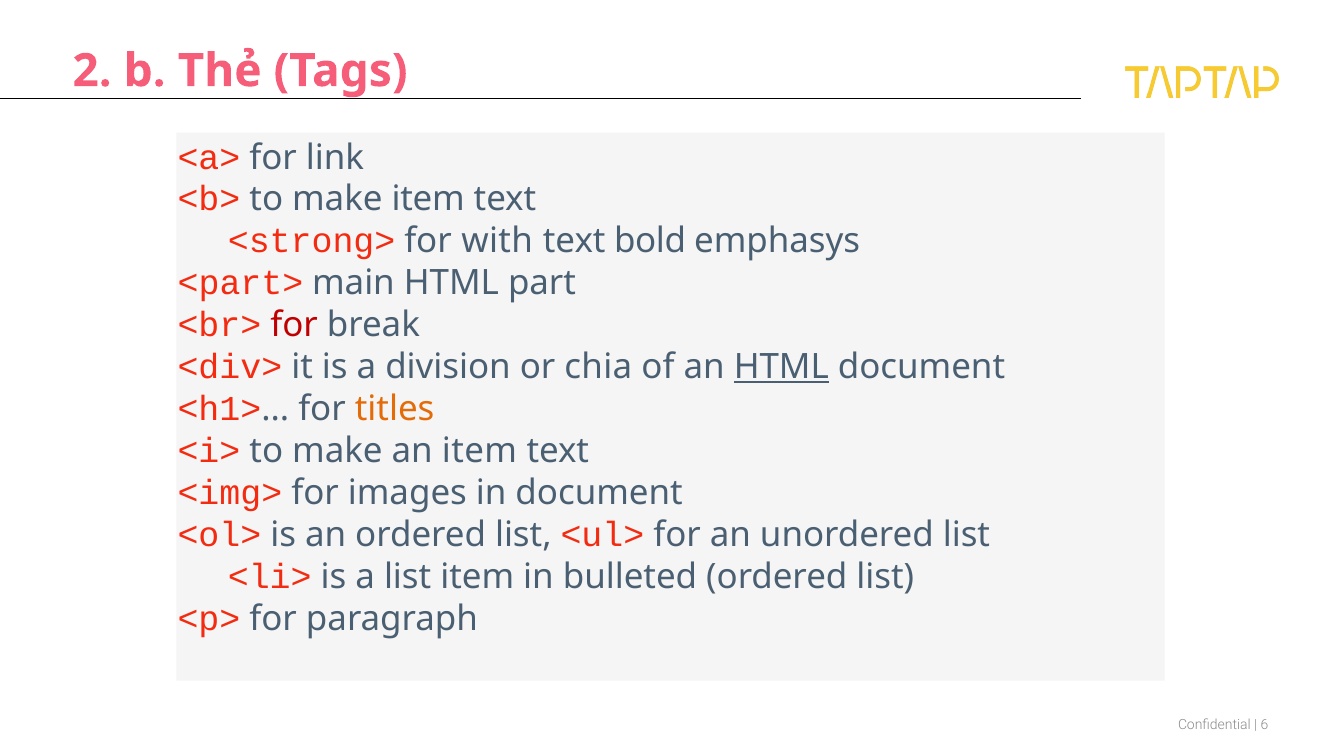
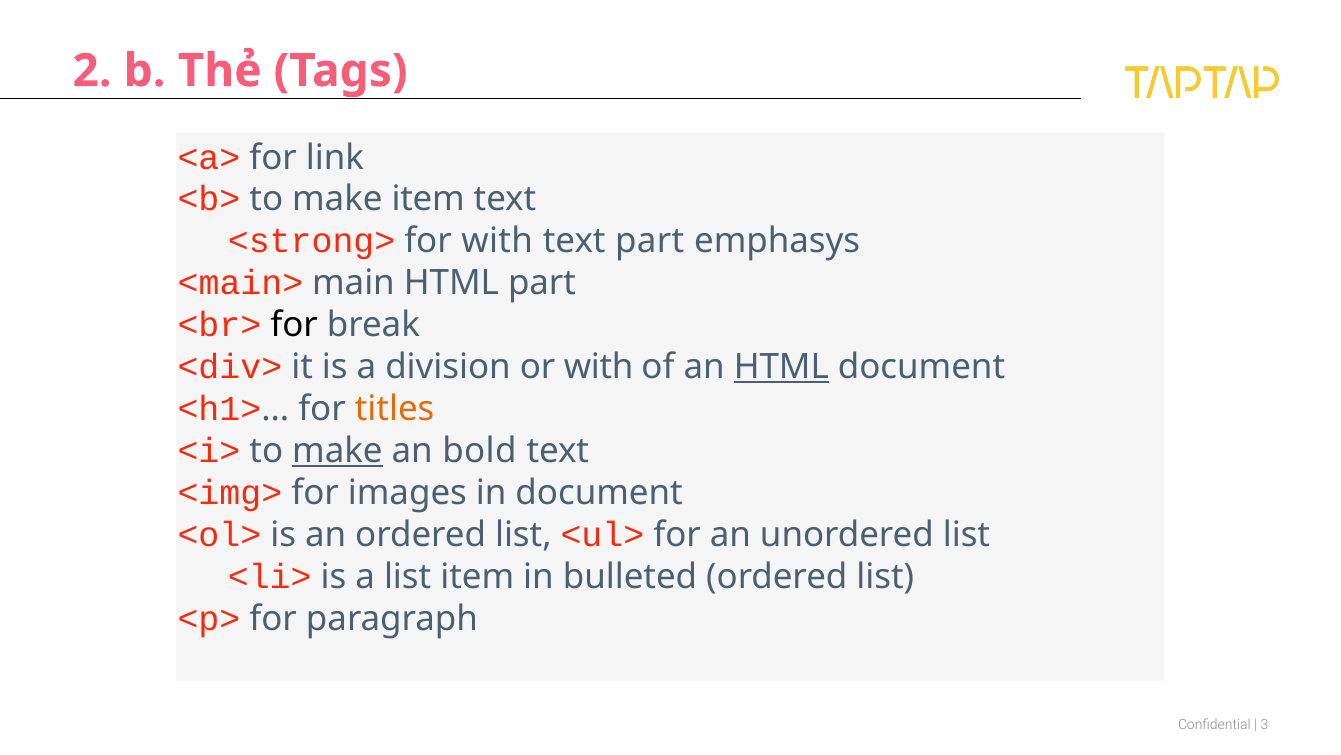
text bold: bold -> part (650, 241)
<part>: <part> -> <main> (240, 283)
for colour: red -> black (294, 325)
or chia: chia -> with (599, 367)
make underline: none -> present (337, 451)
an item: item -> bold (479, 451)
6: 6 -> 3 (1264, 724)
